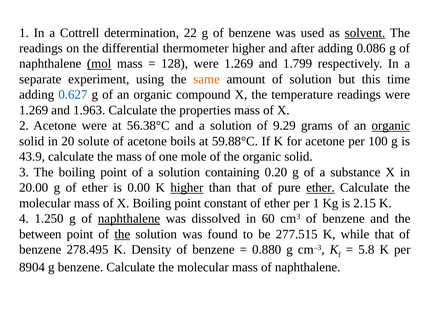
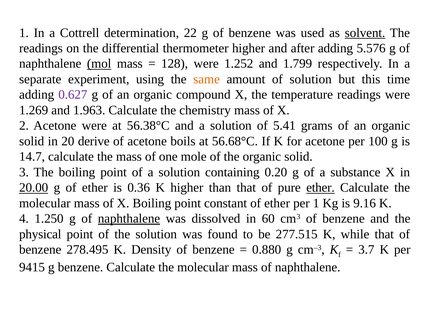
0.086: 0.086 -> 5.576 (371, 48)
128 were 1.269: 1.269 -> 1.252 (239, 64)
0.627 colour: blue -> purple (73, 95)
properties: properties -> chemistry (205, 110)
9.29: 9.29 -> 5.41 (284, 126)
organic underline: present -> none (391, 126)
solute: solute -> derive (94, 141)
59.88°C: 59.88°C -> 56.68°C (235, 141)
43.9: 43.9 -> 14.7 (32, 157)
20.00 underline: none -> present (34, 188)
0.00: 0.00 -> 0.36 (139, 188)
higher underline: present -> none (187, 188)
2.15: 2.15 -> 9.16 (365, 203)
between: between -> physical (40, 234)
the underline: present -> none (122, 234)
5.8: 5.8 -> 3.7 (366, 250)
8904: 8904 -> 9415 (32, 267)
